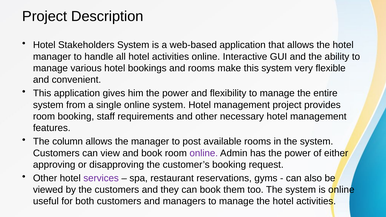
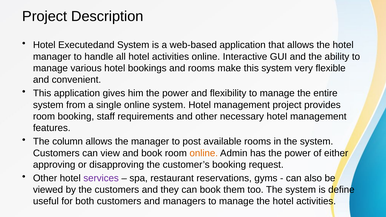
Stakeholders: Stakeholders -> Executedand (86, 45)
online colour: purple -> orange (204, 153)
is online: online -> define (341, 190)
